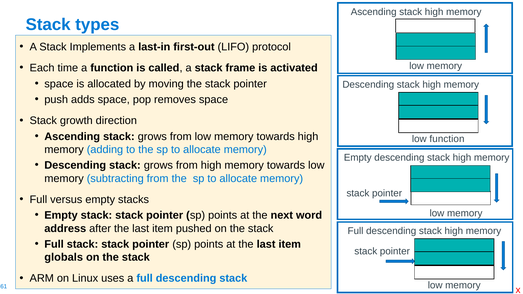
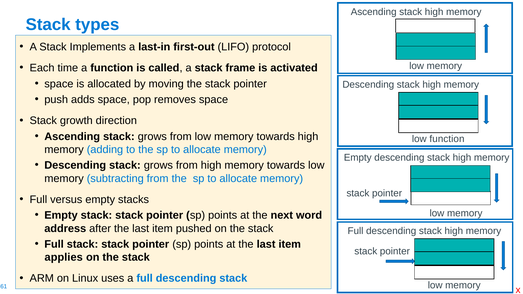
globals: globals -> applies (64, 257)
